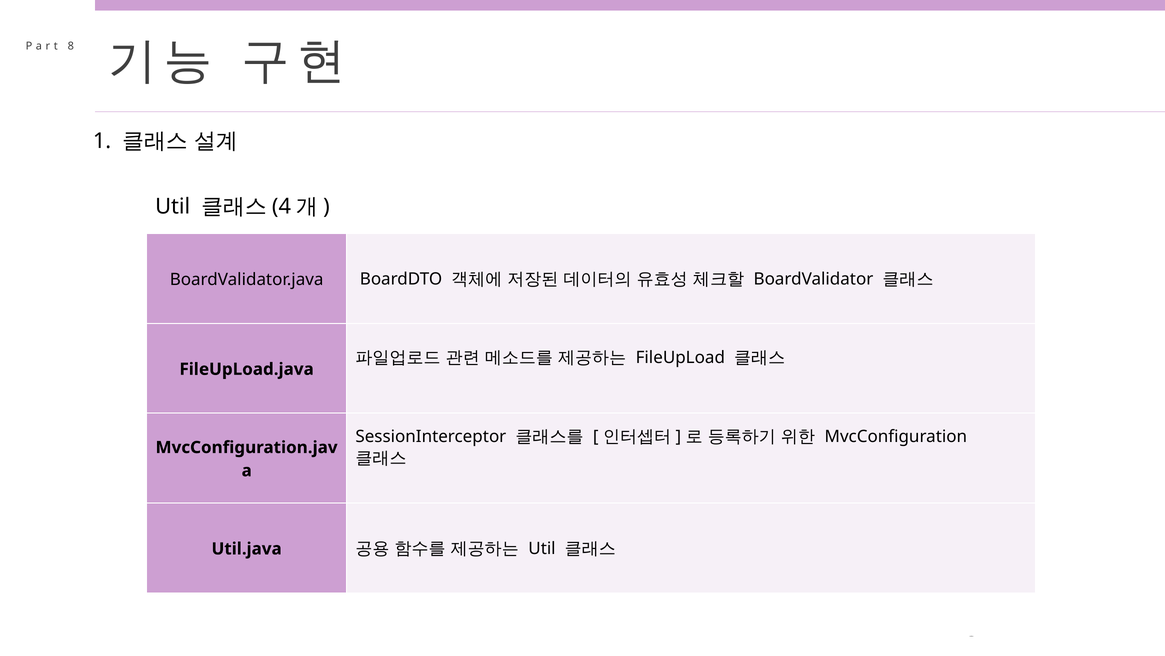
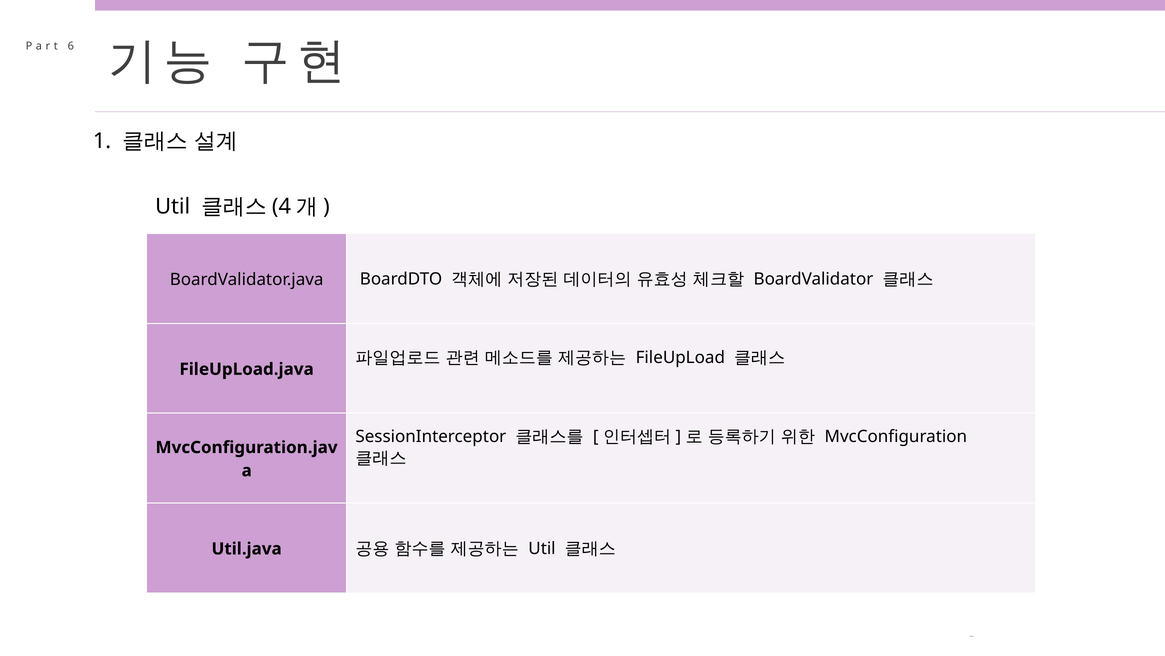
8: 8 -> 6 (71, 46)
